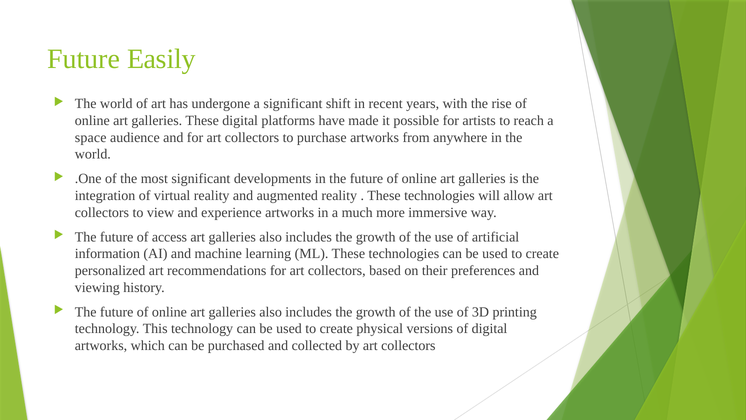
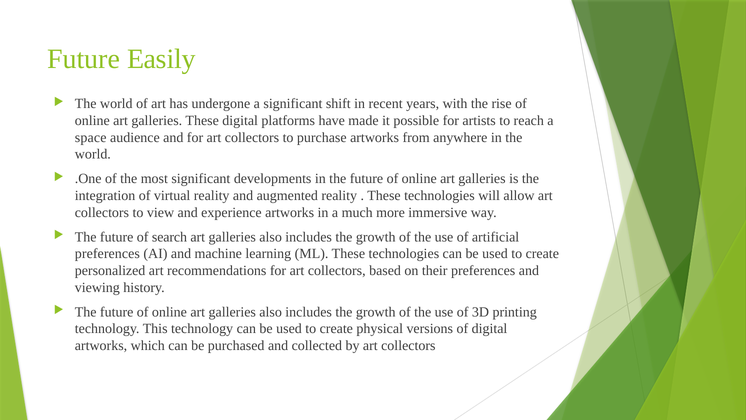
access: access -> search (169, 237)
information: information -> preferences (107, 254)
